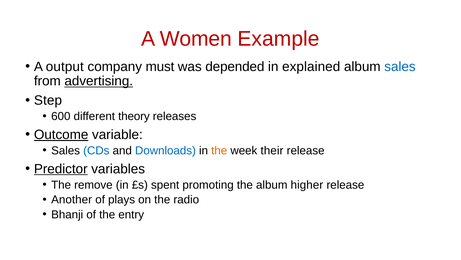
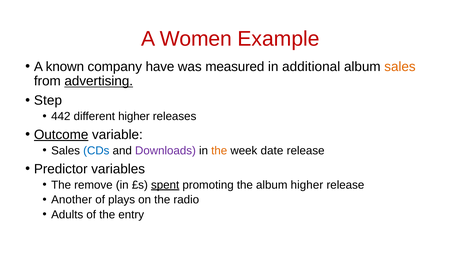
output: output -> known (65, 66)
must: must -> have (160, 66)
depended: depended -> measured (235, 66)
explained: explained -> additional (311, 66)
sales colour: blue -> orange (400, 66)
600: 600 -> 442 (61, 116)
different theory: theory -> higher (134, 116)
Downloads colour: blue -> purple (165, 150)
their: their -> date (272, 150)
Predictor underline: present -> none (61, 168)
spent underline: none -> present (165, 184)
Bhanji: Bhanji -> Adults (67, 214)
